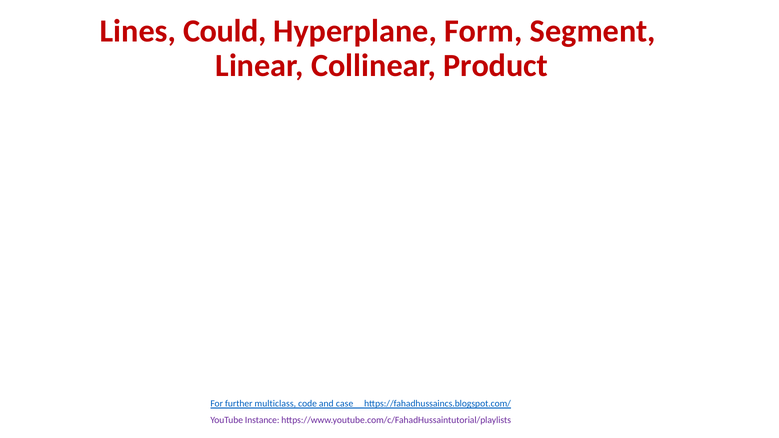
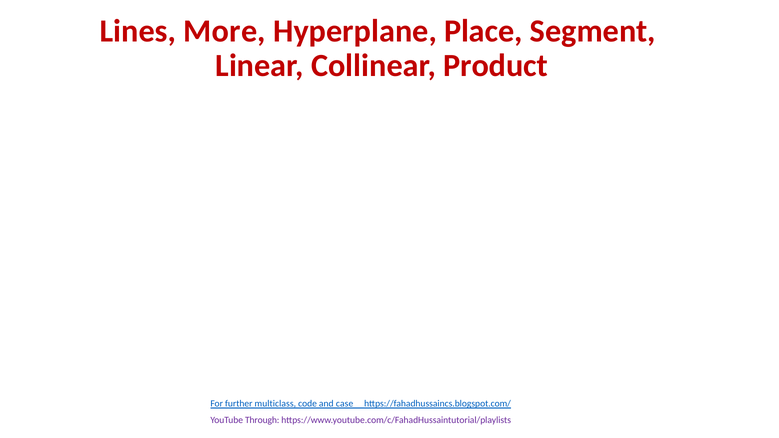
Could: Could -> More (225, 31)
Form: Form -> Place (483, 31)
Instance: Instance -> Through (262, 420)
